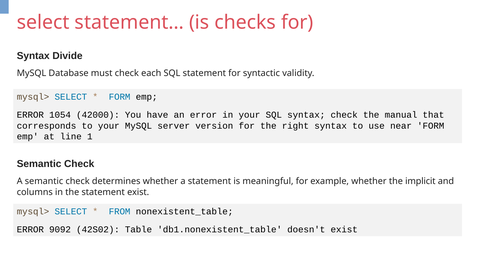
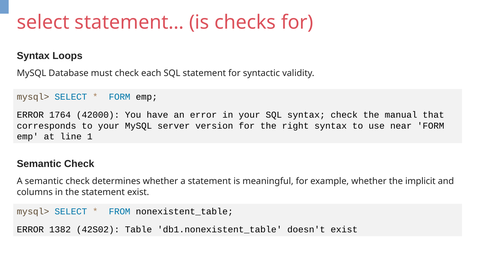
Divide: Divide -> Loops (67, 56)
1054: 1054 -> 1764 (60, 115)
9092: 9092 -> 1382 (60, 229)
